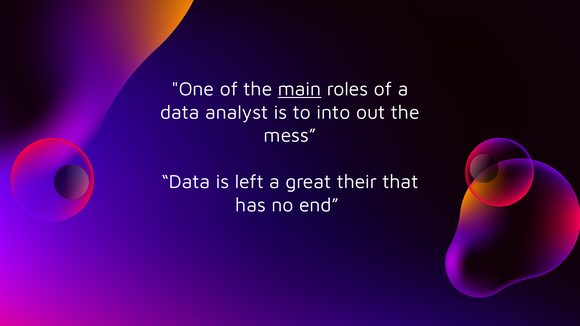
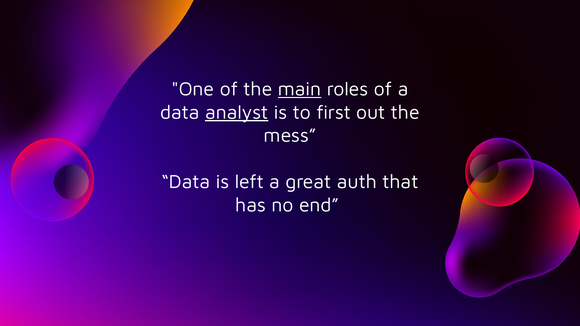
analyst underline: none -> present (237, 112)
into: into -> first (334, 112)
their: their -> auth (357, 182)
